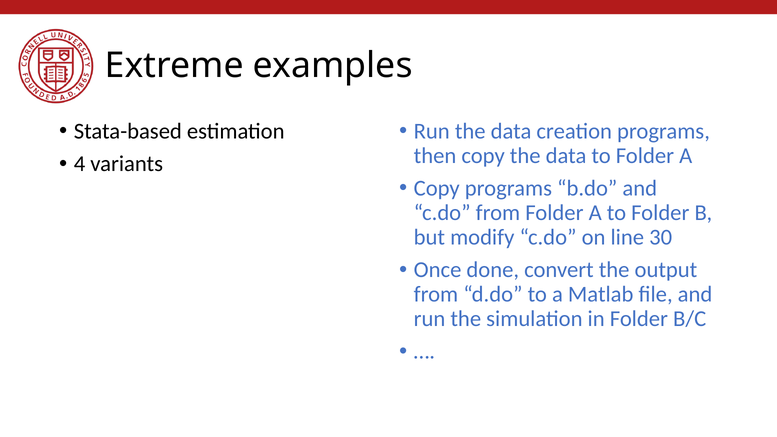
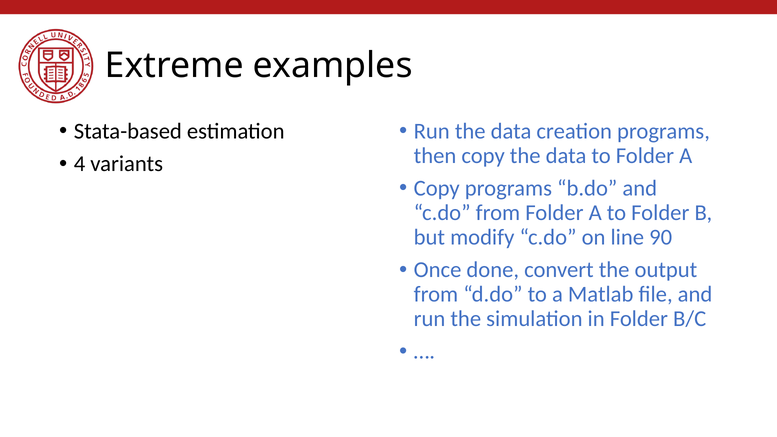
30: 30 -> 90 (661, 237)
